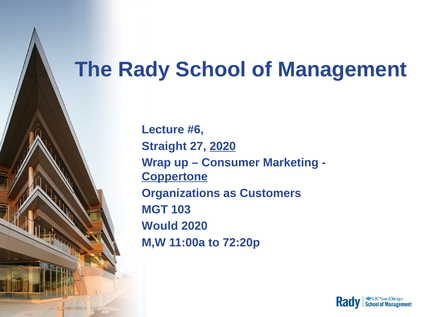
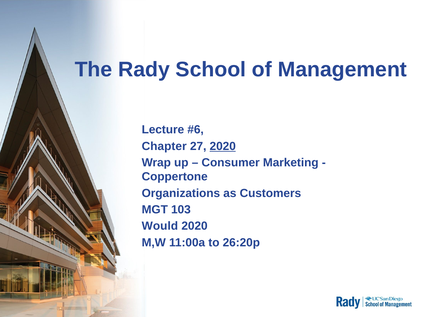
Straight: Straight -> Chapter (164, 146)
Coppertone underline: present -> none (175, 177)
72:20p: 72:20p -> 26:20p (241, 243)
